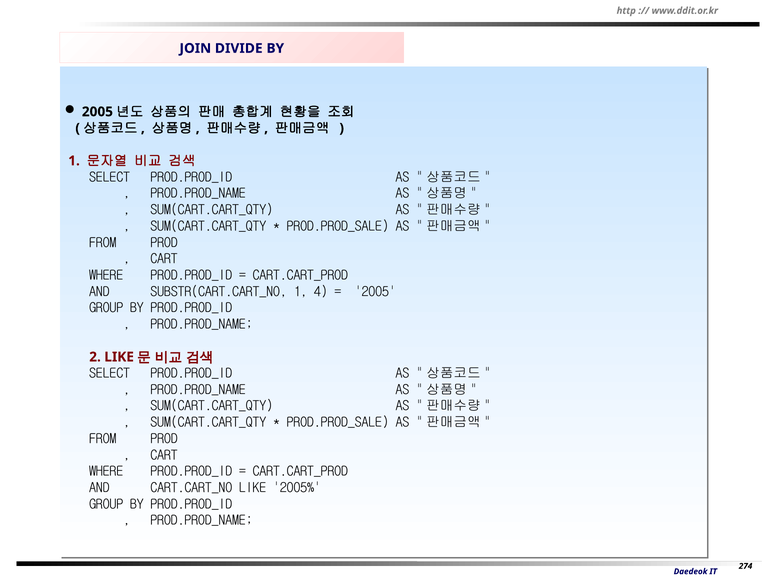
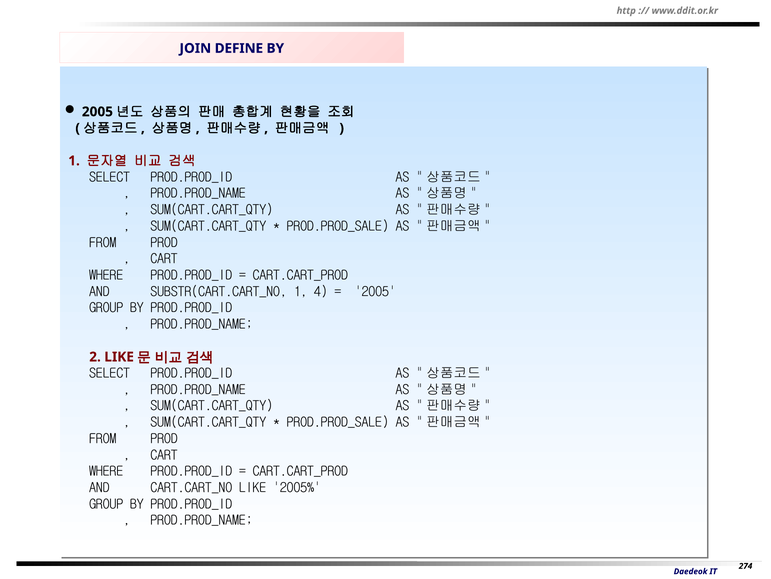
DIVIDE: DIVIDE -> DEFINE (239, 48)
